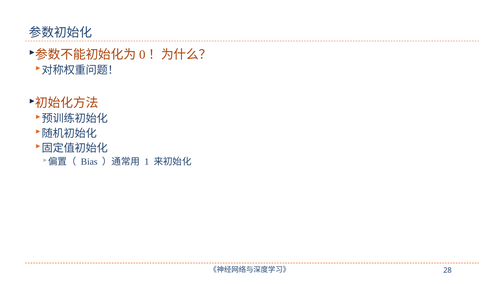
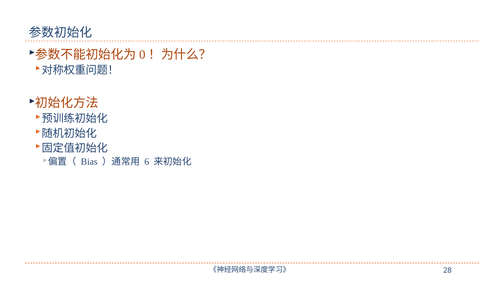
1: 1 -> 6 (147, 162)
